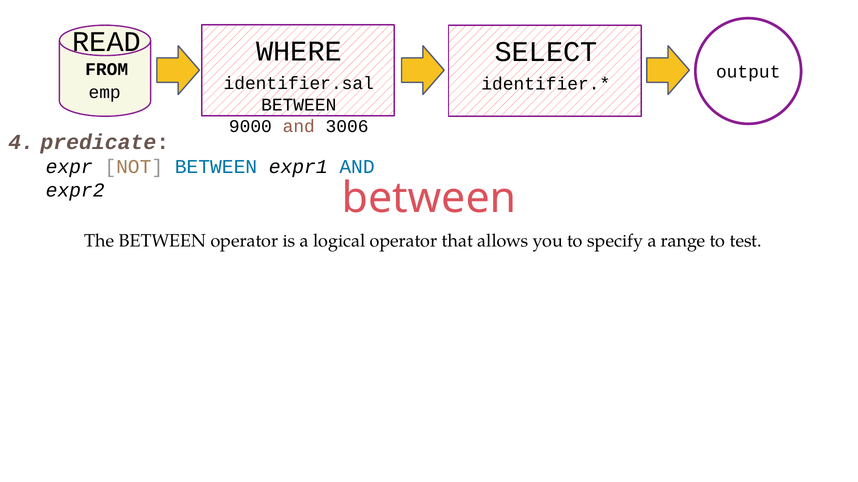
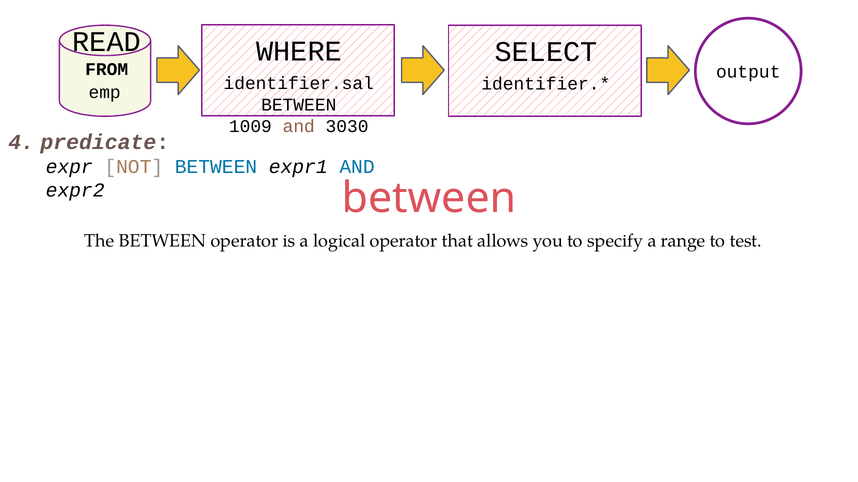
9000: 9000 -> 1009 (250, 126)
3006: 3006 -> 3030 (347, 126)
